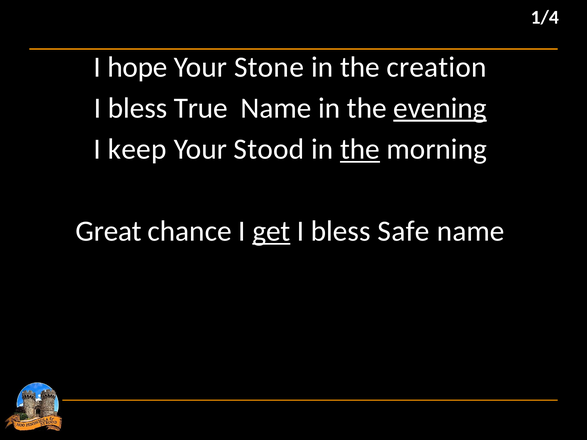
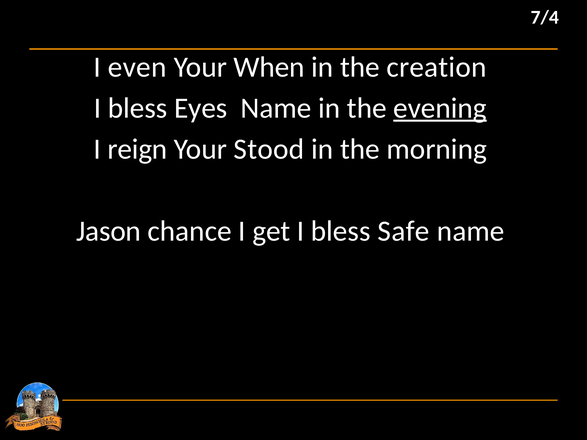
1/4: 1/4 -> 7/4 (545, 17)
hope: hope -> even (137, 67)
Stone: Stone -> When (269, 67)
True: True -> Eyes (201, 108)
keep: keep -> reign (137, 149)
the underline: present -> none (360, 149)
Great: Great -> Jason (109, 231)
get underline: present -> none (271, 231)
